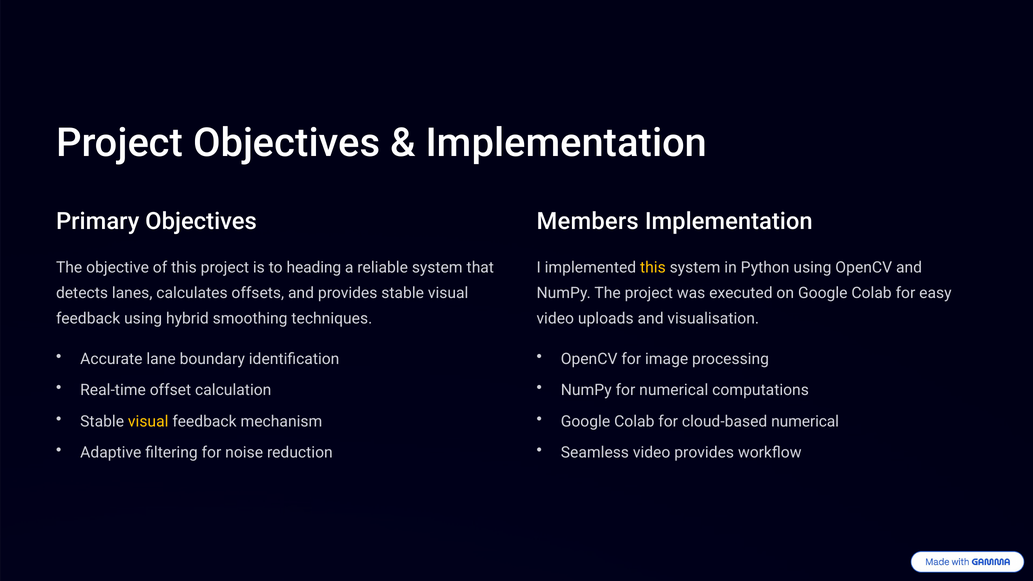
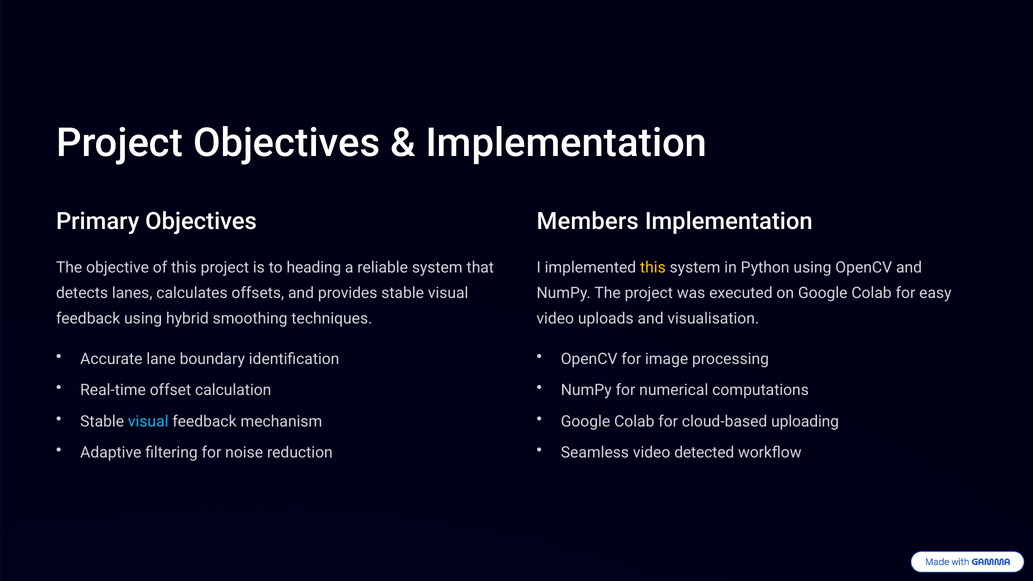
visual colour: yellow -> light blue (148, 421)
cloud-based numerical: numerical -> uploading (805, 421)
video provides: provides -> detected (704, 453)
